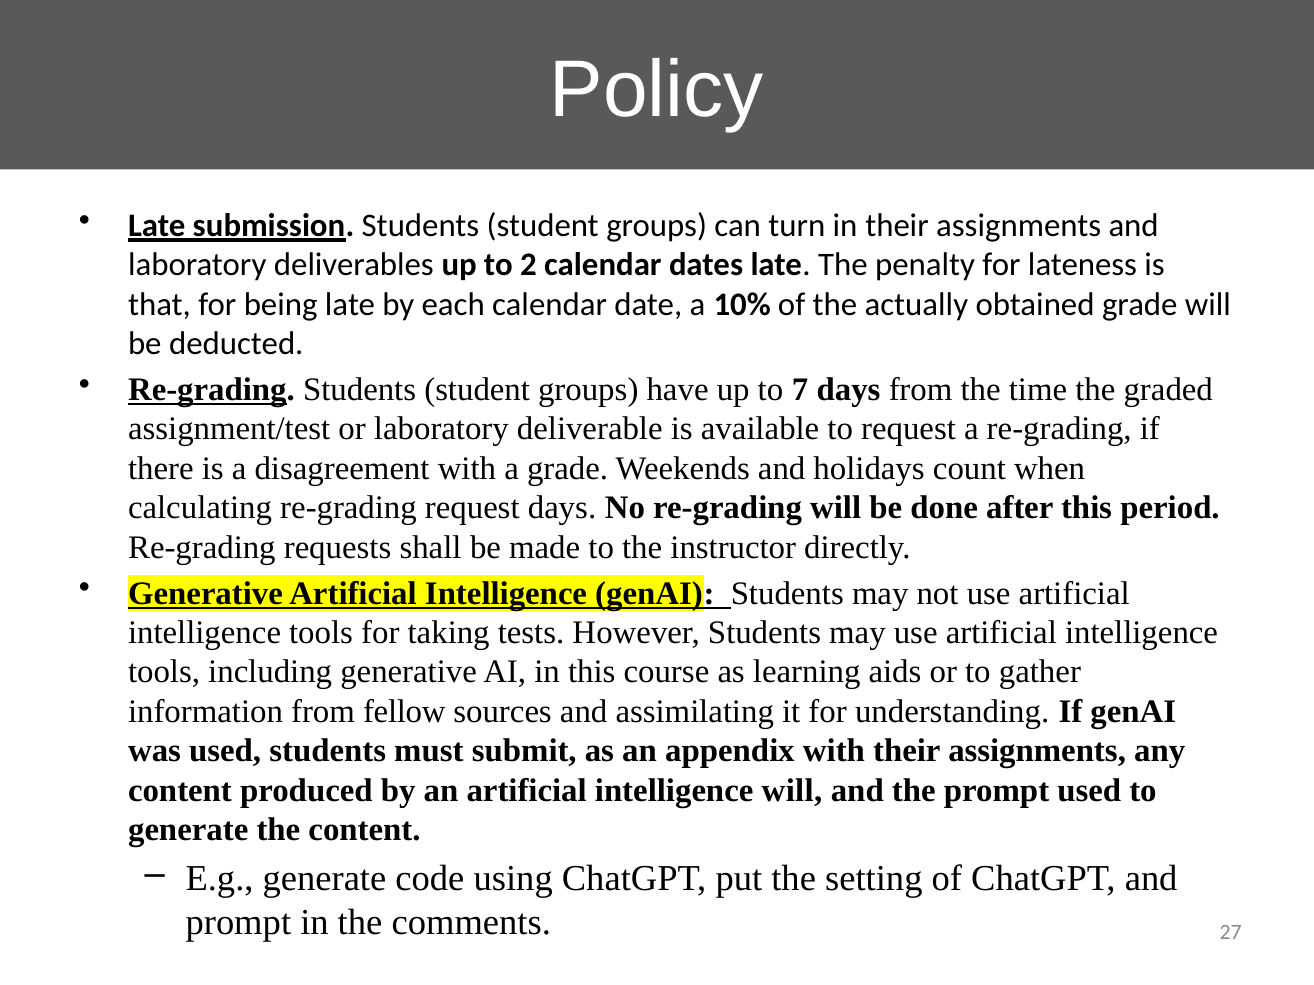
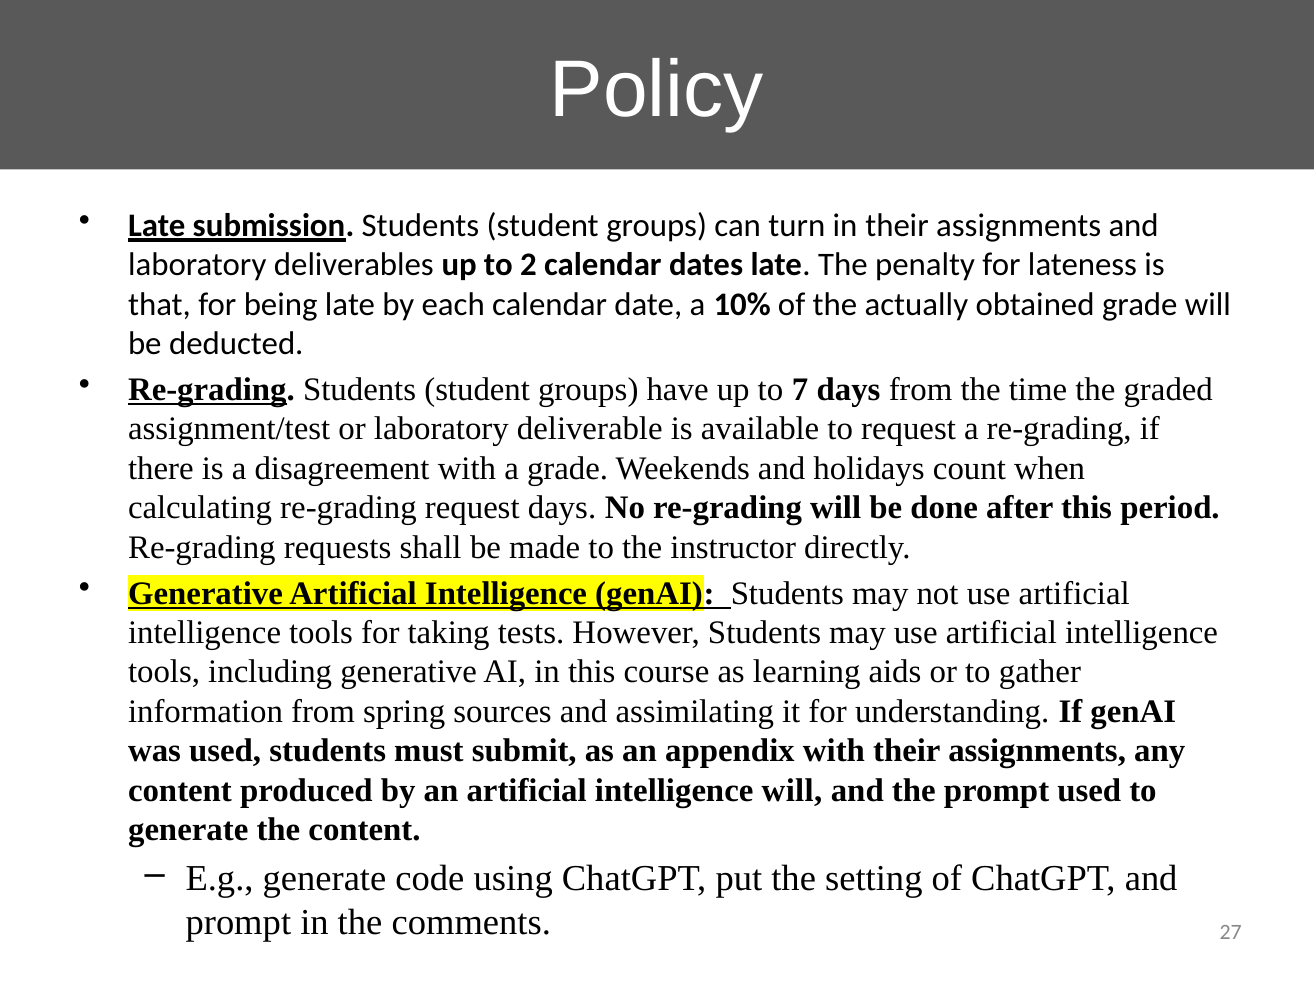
fellow: fellow -> spring (404, 712)
